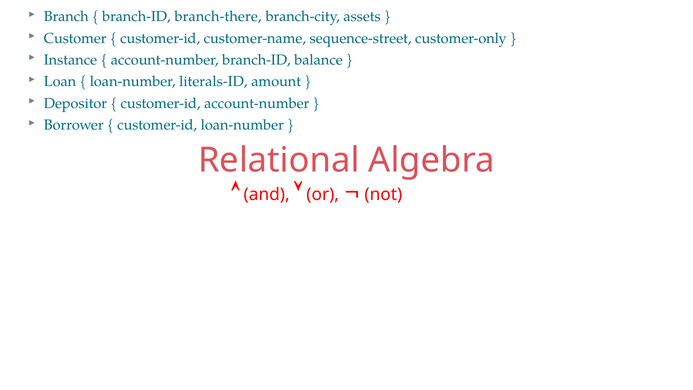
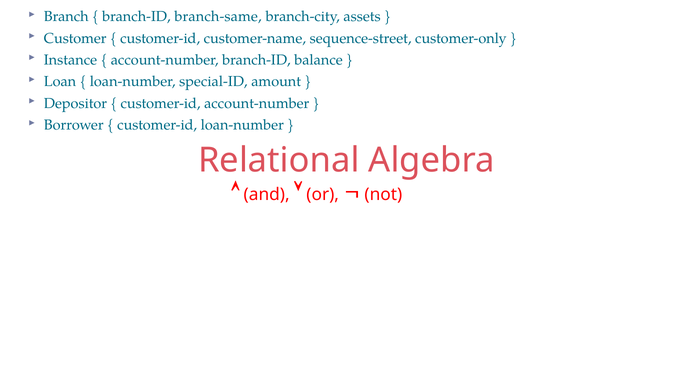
branch-there: branch-there -> branch-same (218, 17)
literals-ID: literals-ID -> special-ID (213, 82)
